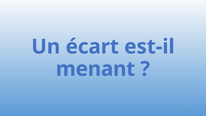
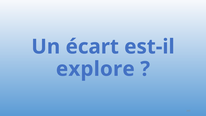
menant: menant -> explore (95, 69)
